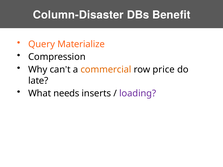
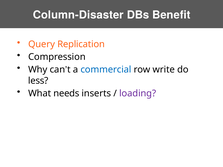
Materialize: Materialize -> Replication (81, 44)
commercial colour: orange -> blue (106, 70)
price: price -> write (164, 70)
late: late -> less (38, 81)
